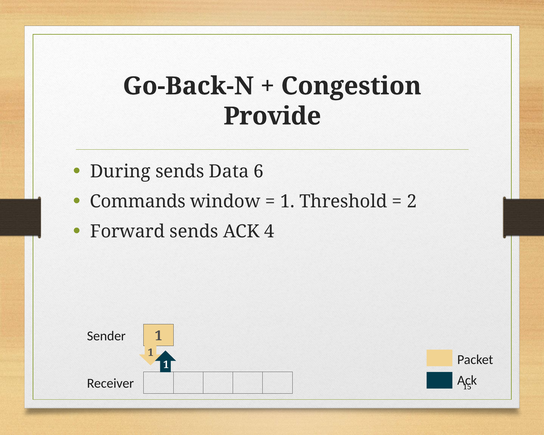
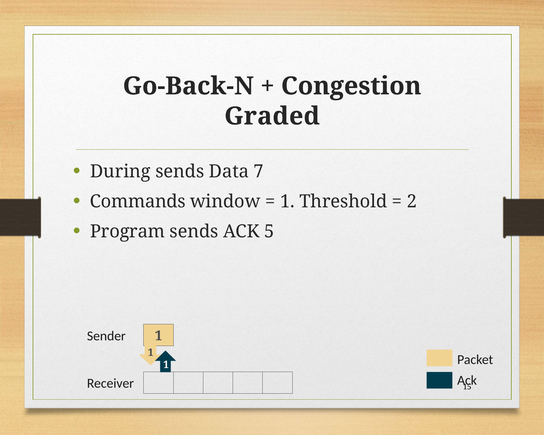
Provide: Provide -> Graded (272, 116)
6: 6 -> 7 (259, 172)
Forward: Forward -> Program (128, 232)
4: 4 -> 5 (269, 232)
